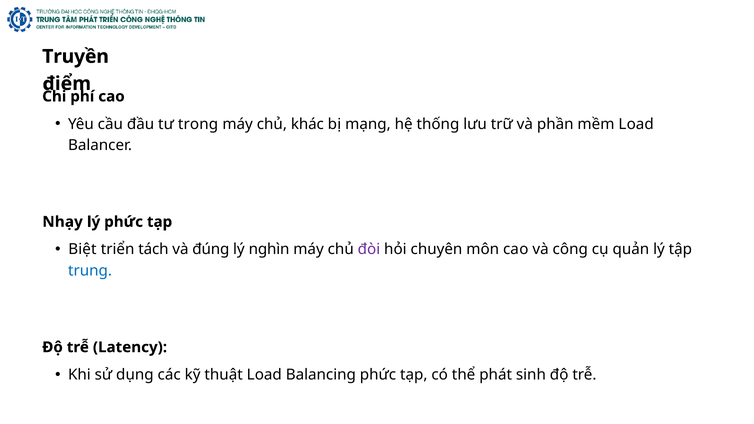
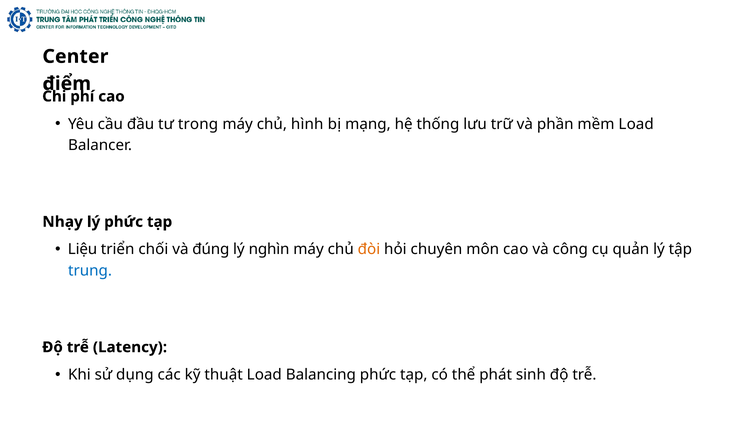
Truyền: Truyền -> Center (75, 56)
khác: khác -> hình (307, 124)
Biệt: Biệt -> Liệu (83, 250)
tách: tách -> chối (153, 250)
đòi colour: purple -> orange (369, 250)
